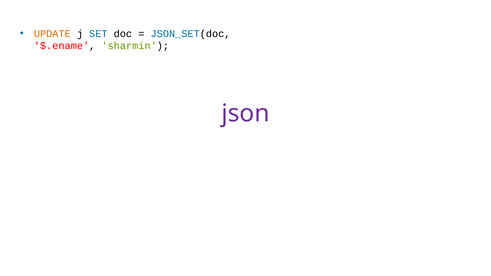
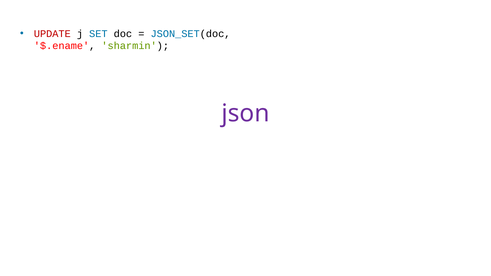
UPDATE colour: orange -> red (52, 34)
